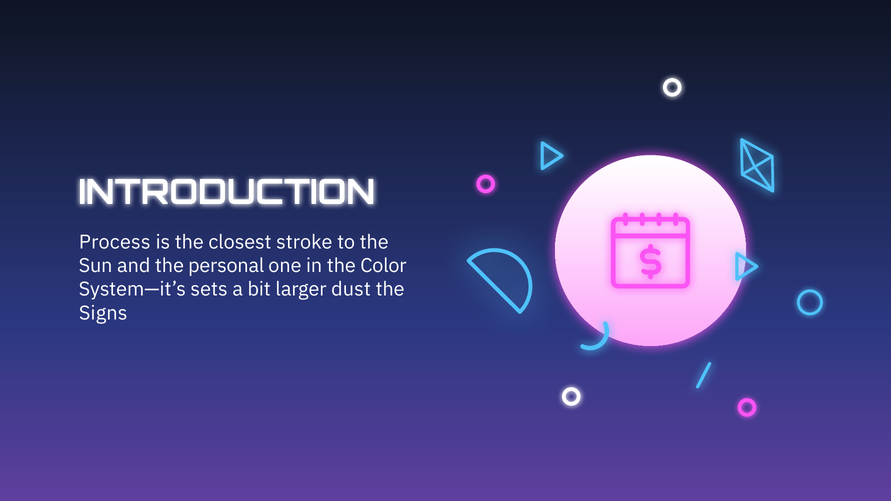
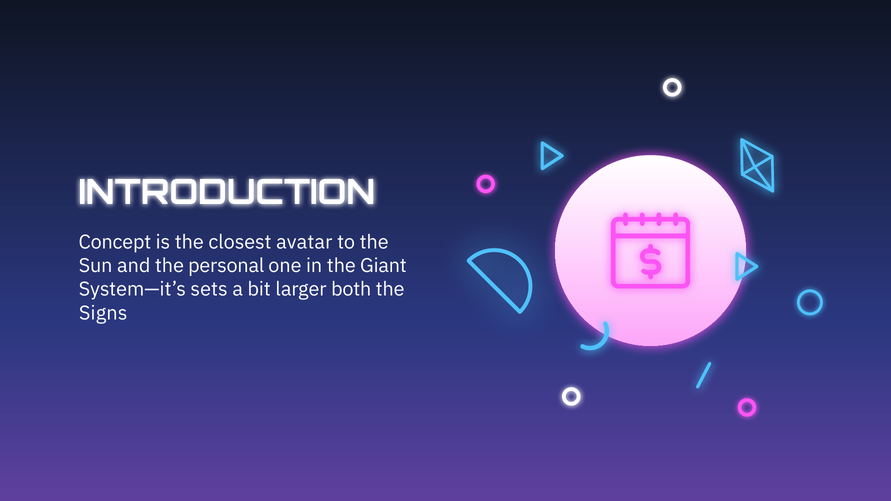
Process: Process -> Concept (115, 242)
stroke: stroke -> avatar (304, 242)
Color: Color -> Giant (383, 266)
dust: dust -> both (351, 290)
